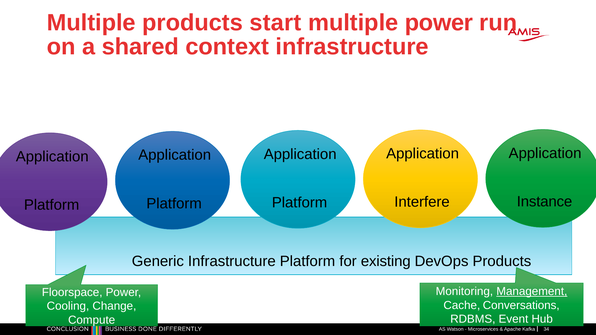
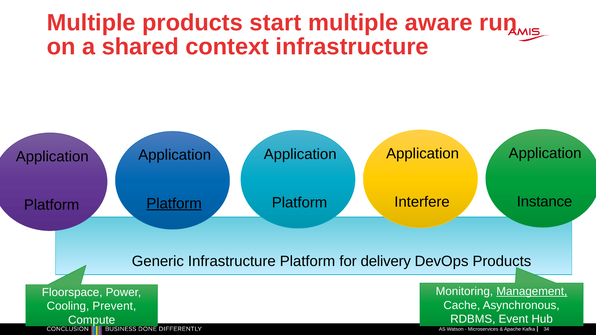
multiple power: power -> aware (439, 23)
Platform underline: none -> present (174, 204)
existing: existing -> delivery (386, 262)
Conversations: Conversations -> Asynchronous (521, 305)
Change: Change -> Prevent (114, 306)
